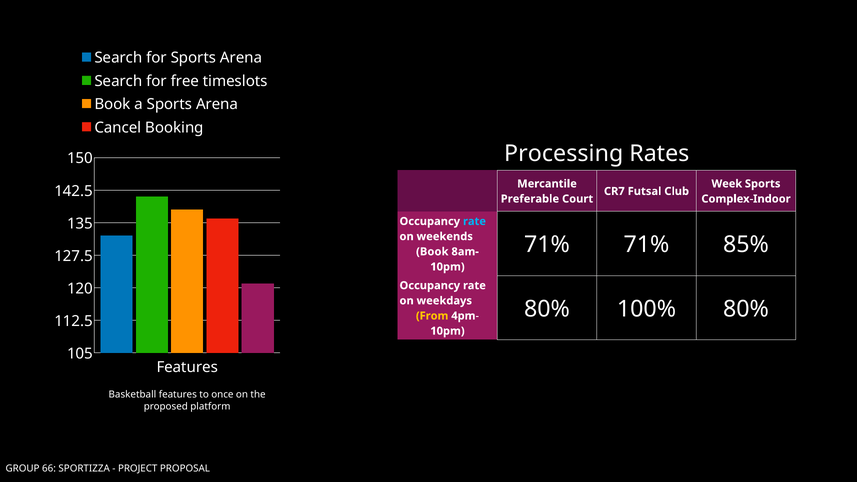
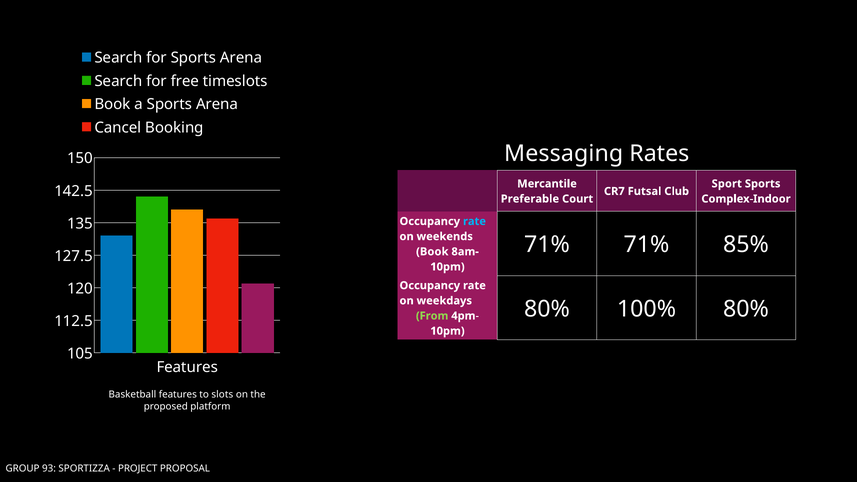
Processing: Processing -> Messaging (564, 154)
Week: Week -> Sport (727, 184)
From colour: yellow -> light green (432, 316)
once: once -> slots (222, 395)
66: 66 -> 93 (49, 469)
